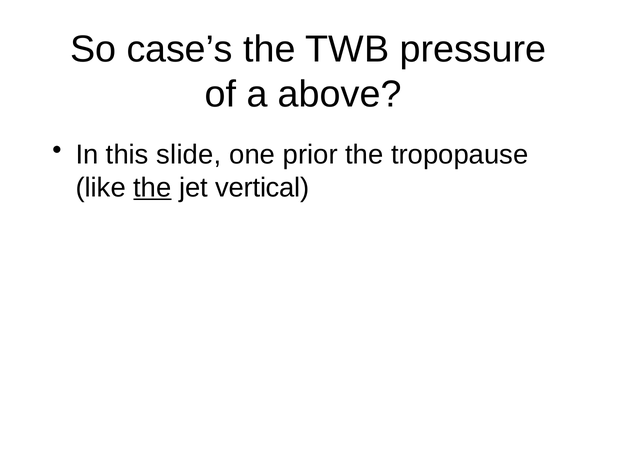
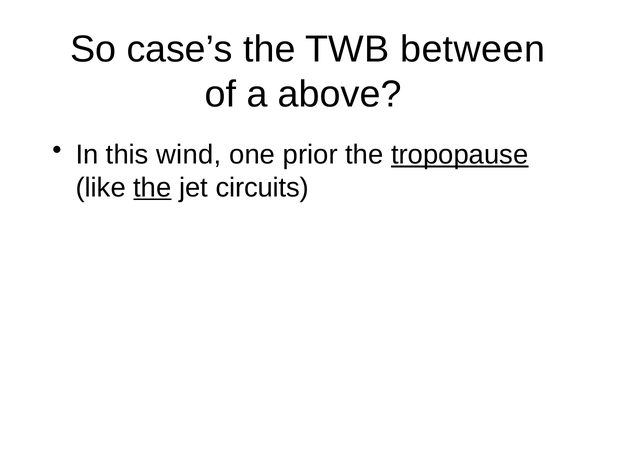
pressure: pressure -> between (473, 49)
slide: slide -> wind (189, 155)
tropopause underline: none -> present (460, 155)
vertical: vertical -> circuits (262, 188)
